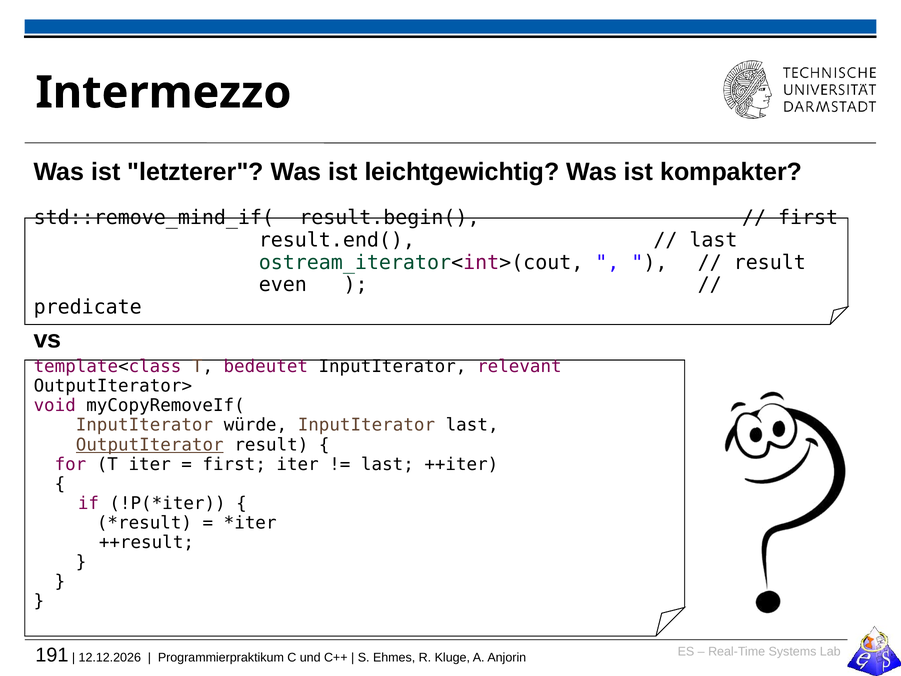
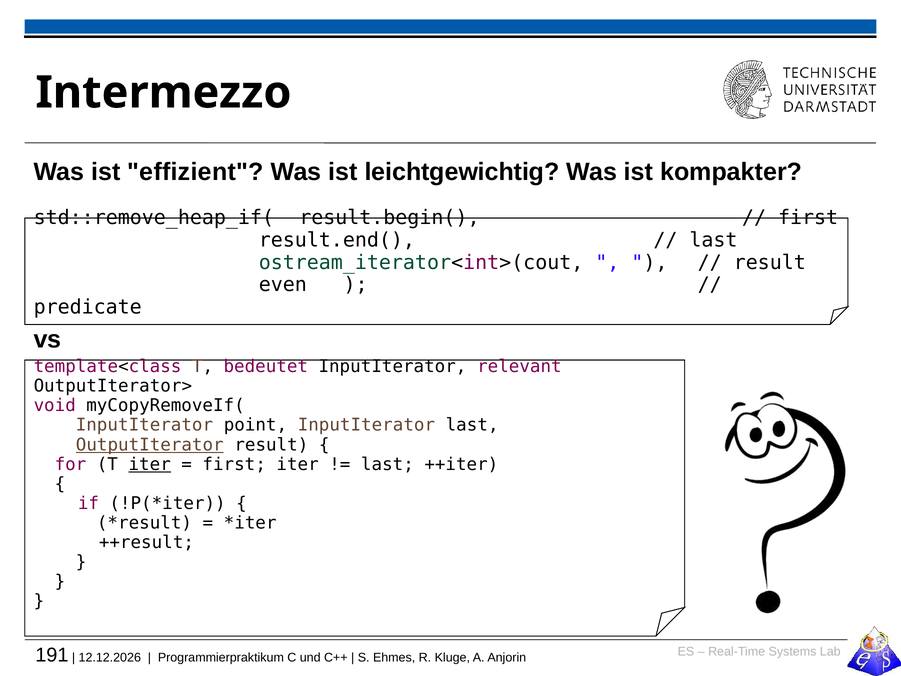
letzterer: letzterer -> effizient (195, 172)
std::remove_mind_if(: std::remove_mind_if( -> std::remove_heap_if( (154, 218)
würde: würde -> point (255, 425)
iter underline: none -> present (150, 464)
